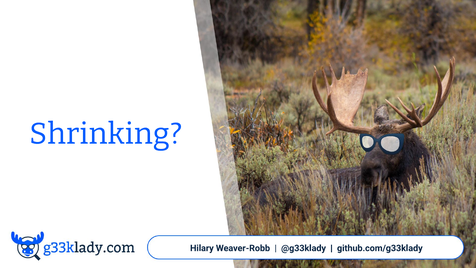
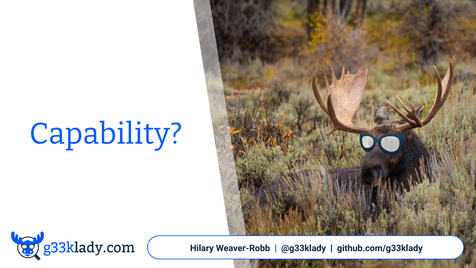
Shrinking: Shrinking -> Capability (106, 134)
